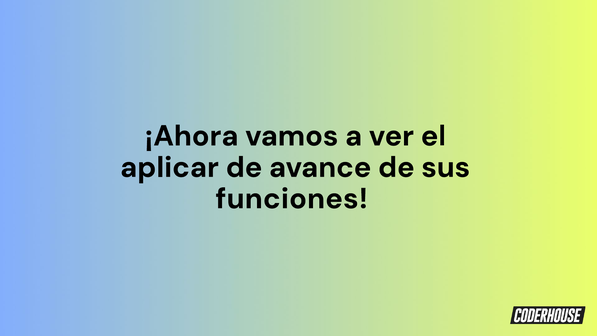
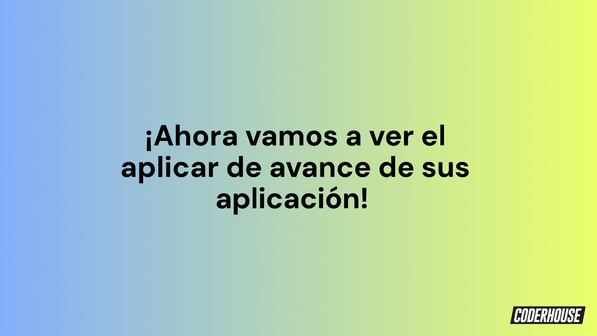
funciones: funciones -> aplicación (292, 199)
